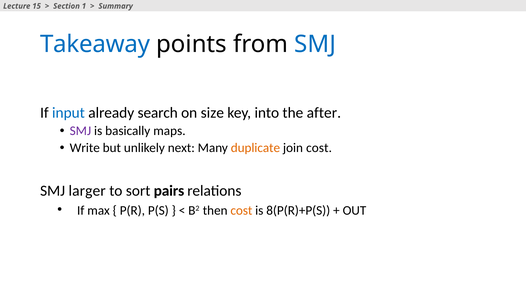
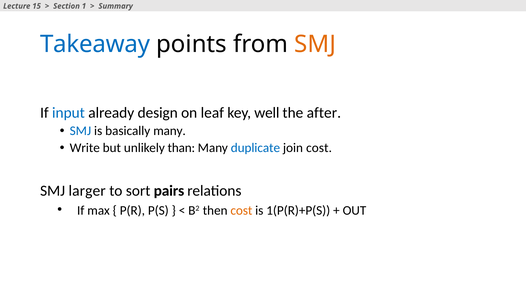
SMJ colour: blue -> orange (315, 44)
search: search -> design (158, 113)
size: size -> leaf (212, 113)
into: into -> well (267, 113)
SMJ colour: purple -> blue (80, 131)
basically maps: maps -> many (170, 131)
next: next -> than (181, 148)
duplicate colour: orange -> blue (255, 148)
8(P(R)+P(S: 8(P(R)+P(S -> 1(P(R)+P(S (298, 210)
